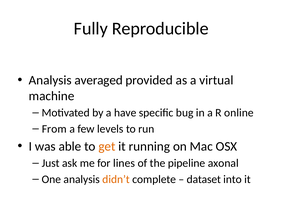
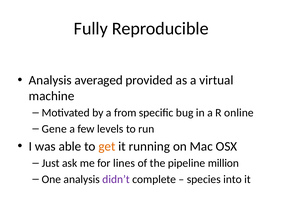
have: have -> from (125, 113)
From: From -> Gene (54, 129)
axonal: axonal -> million (223, 163)
didn’t colour: orange -> purple (116, 179)
dataset: dataset -> species (204, 179)
